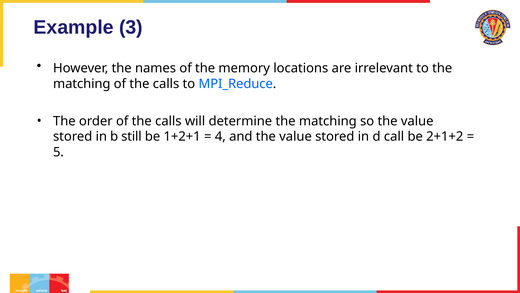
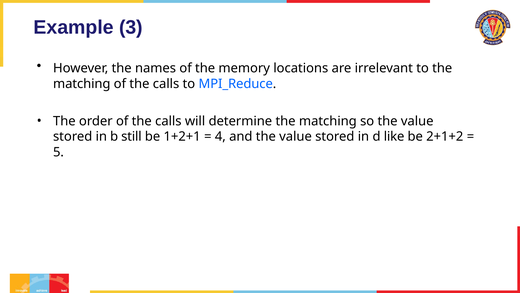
call: call -> like (394, 136)
